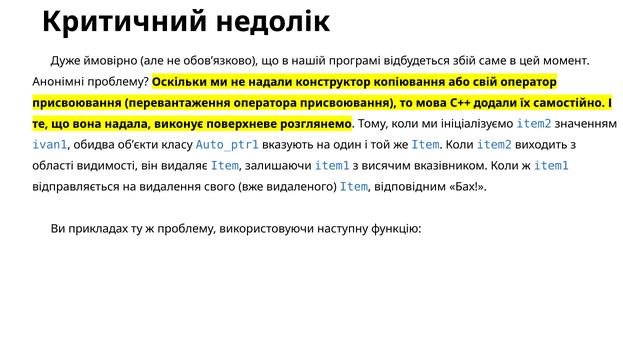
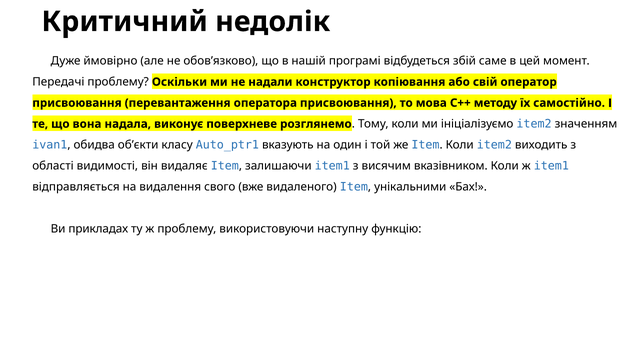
Анонімні: Анонімні -> Передачі (58, 82)
додали: додали -> методу (495, 103)
відповідним: відповідним -> унікальними (410, 187)
